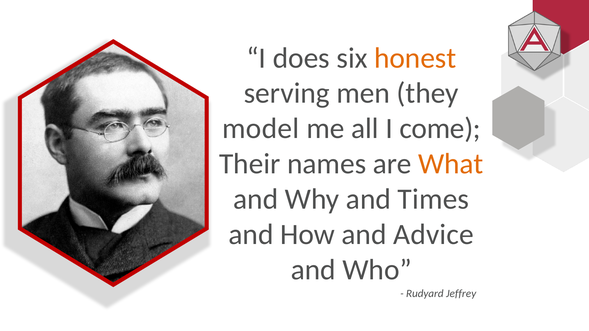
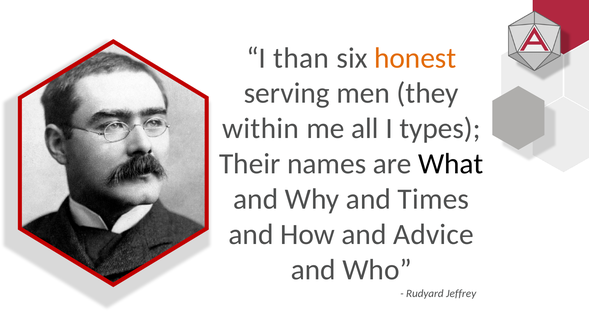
does: does -> than (301, 58)
model: model -> within (261, 129)
come: come -> types (440, 129)
What colour: orange -> black (451, 164)
